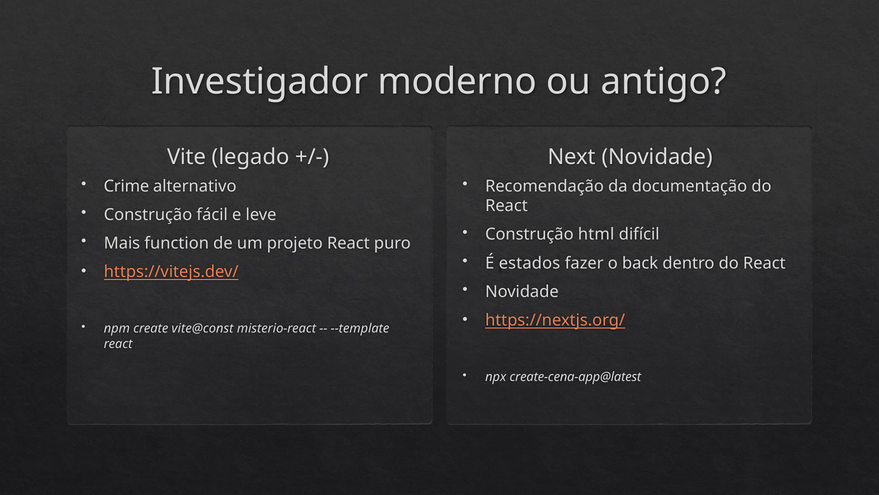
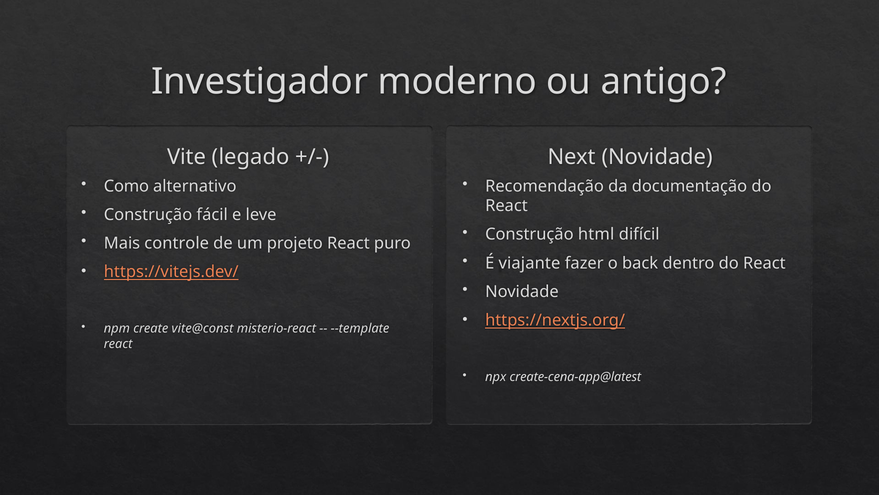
Crime: Crime -> Como (126, 186)
function: function -> controle (177, 243)
estados: estados -> viajante (529, 263)
